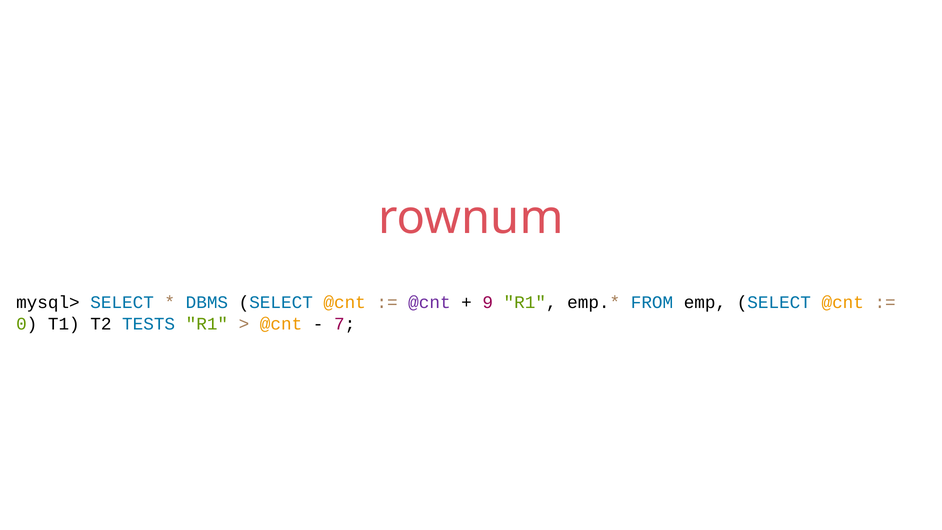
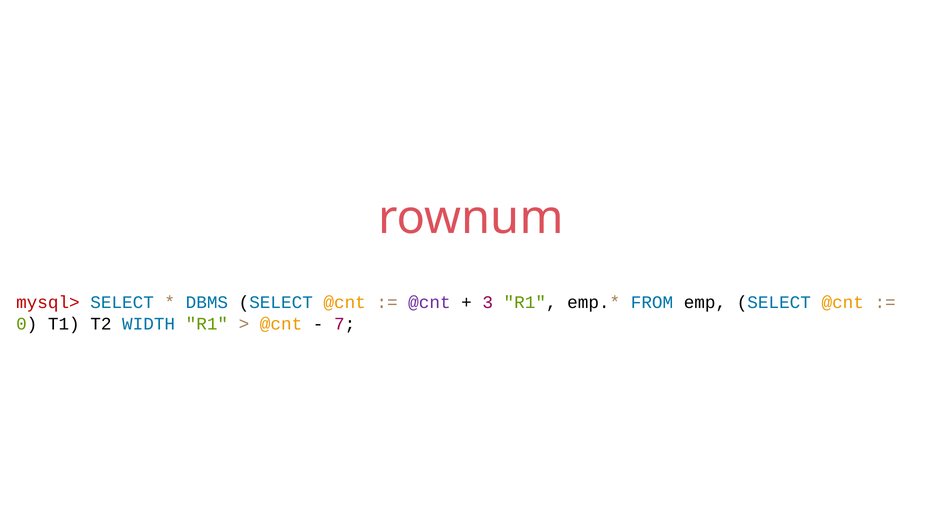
mysql> colour: black -> red (48, 302)
9: 9 -> 3 (488, 302)
TESTS: TESTS -> WIDTH (149, 324)
